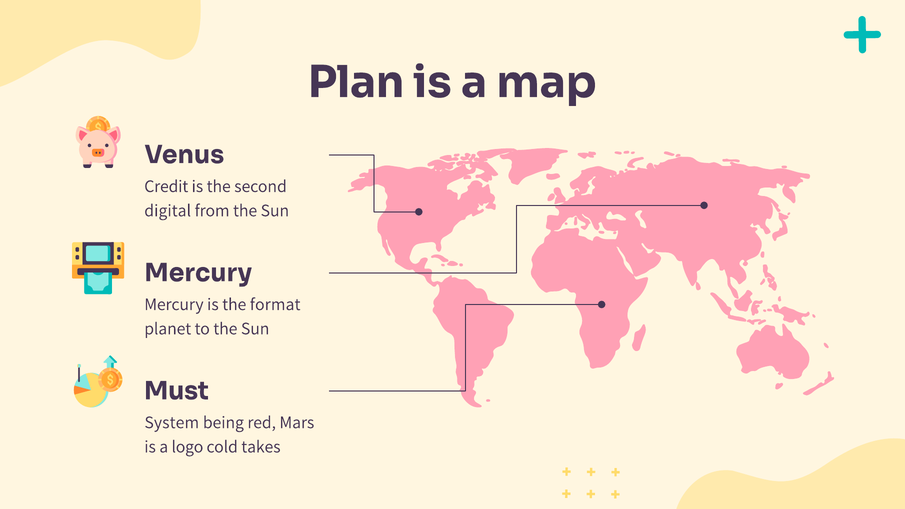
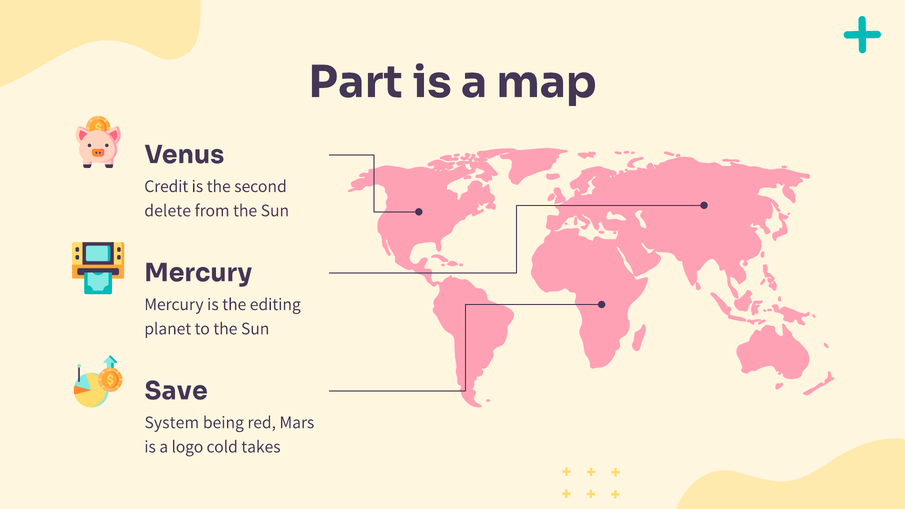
Plan: Plan -> Part (356, 83)
digital: digital -> delete (168, 211)
format: format -> editing (275, 304)
Must: Must -> Save (176, 391)
